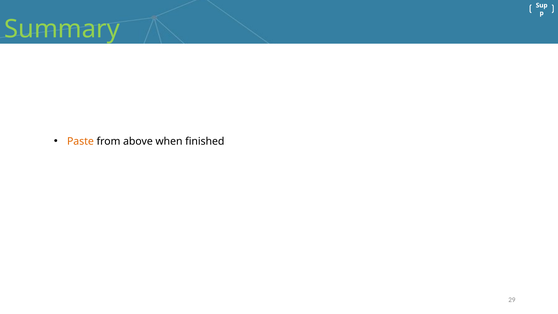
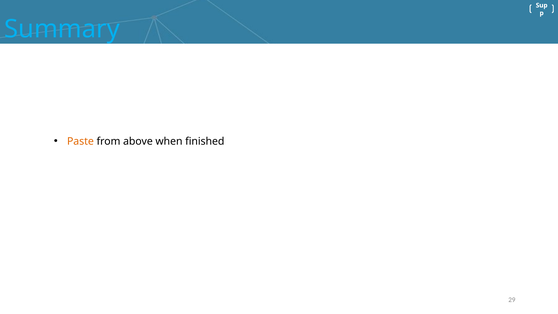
Summary colour: light green -> light blue (62, 29)
